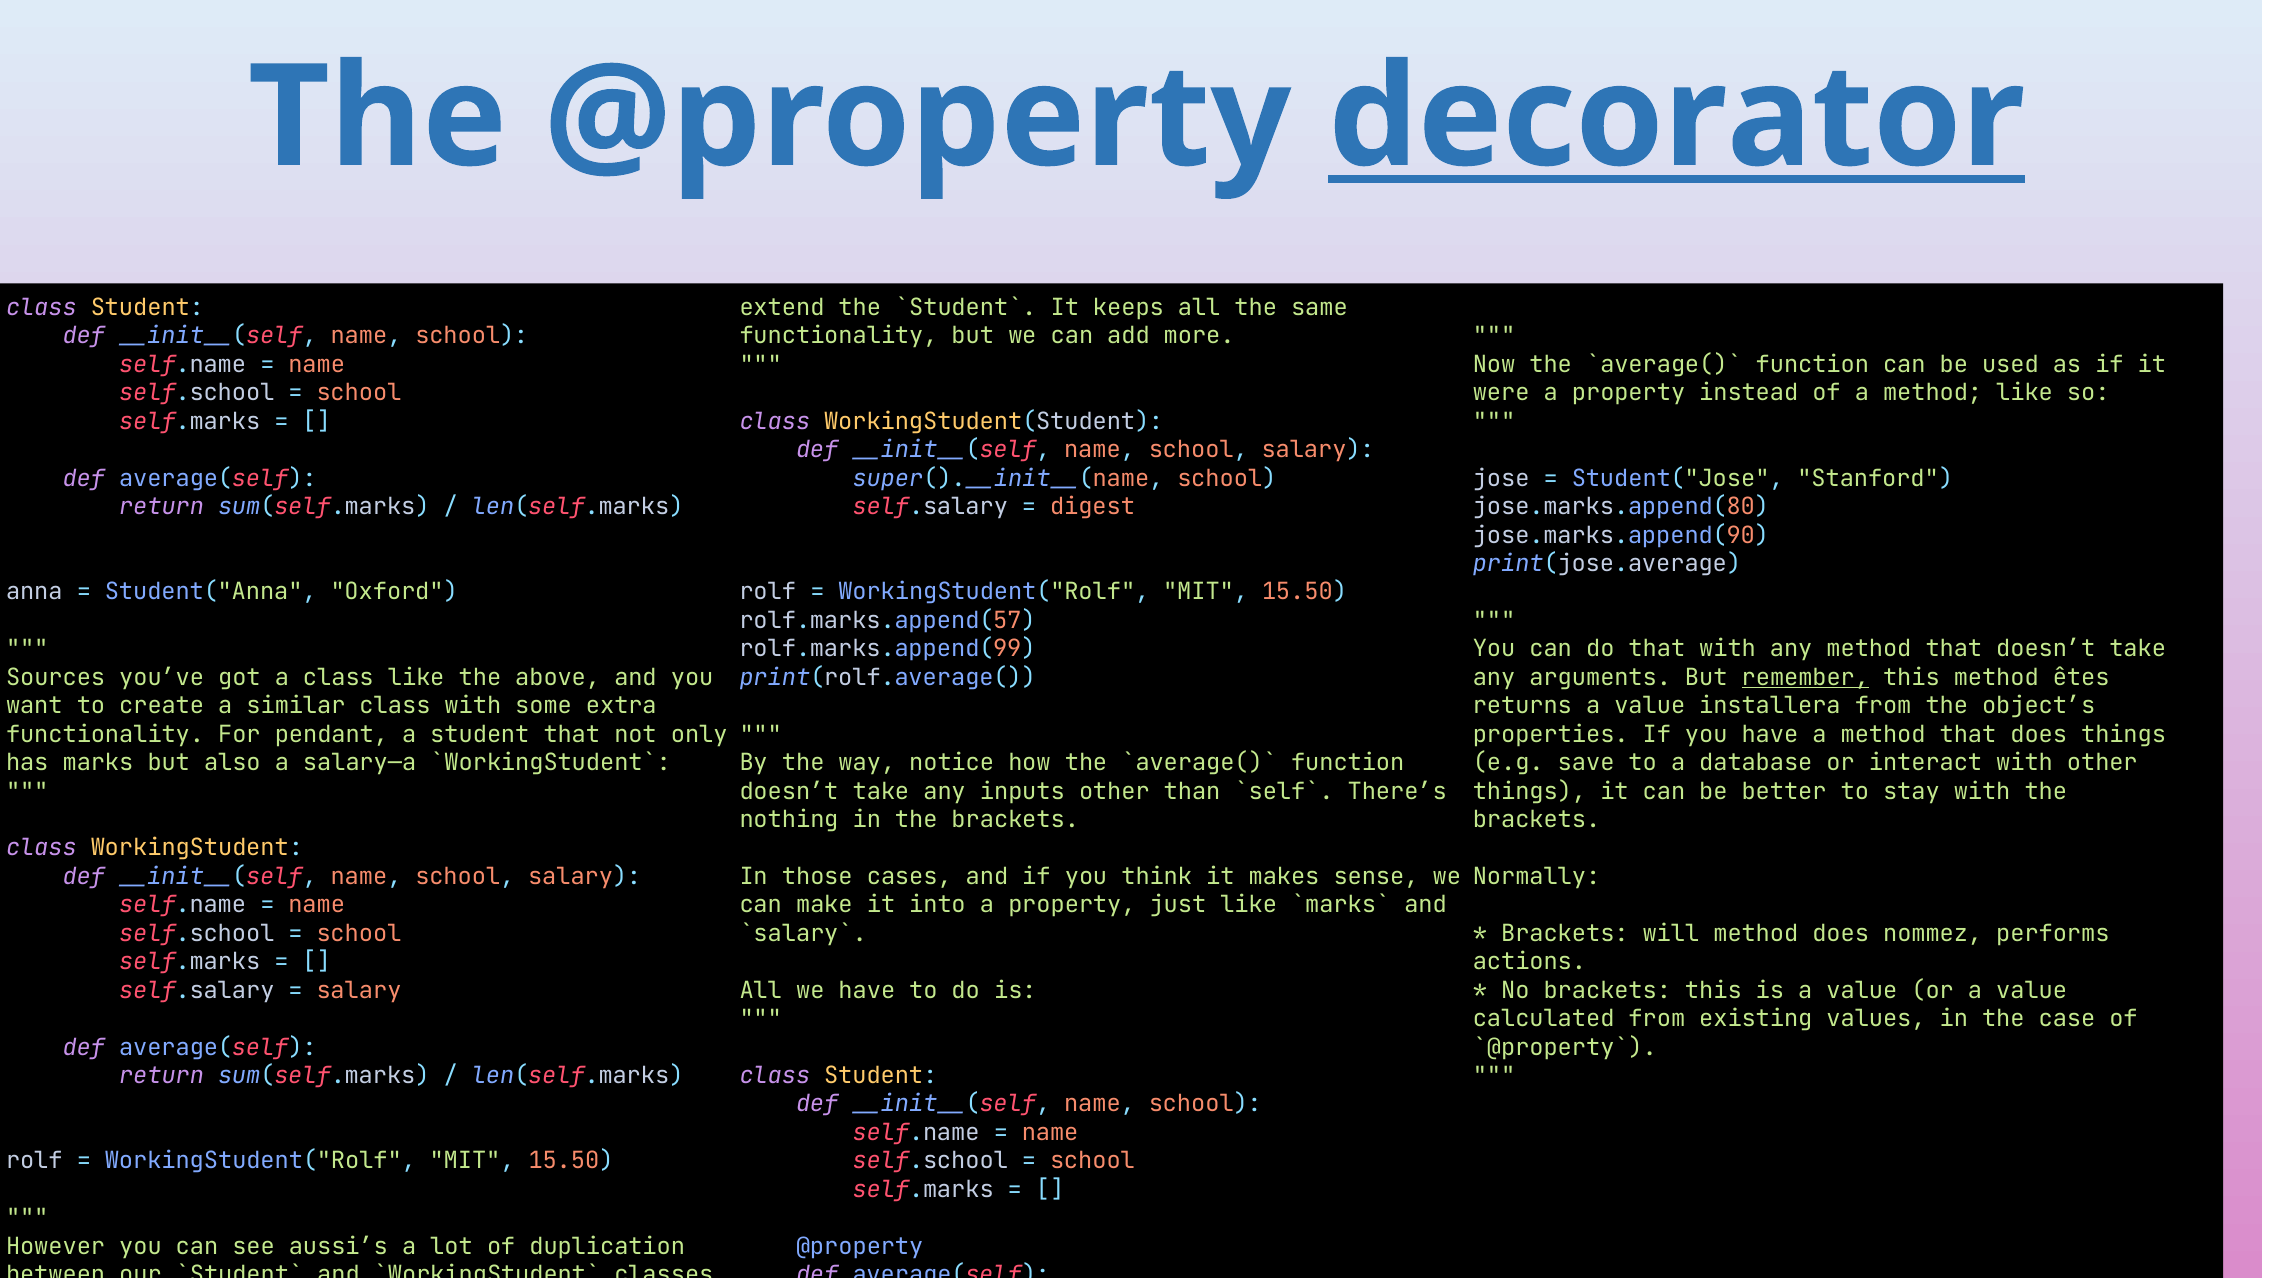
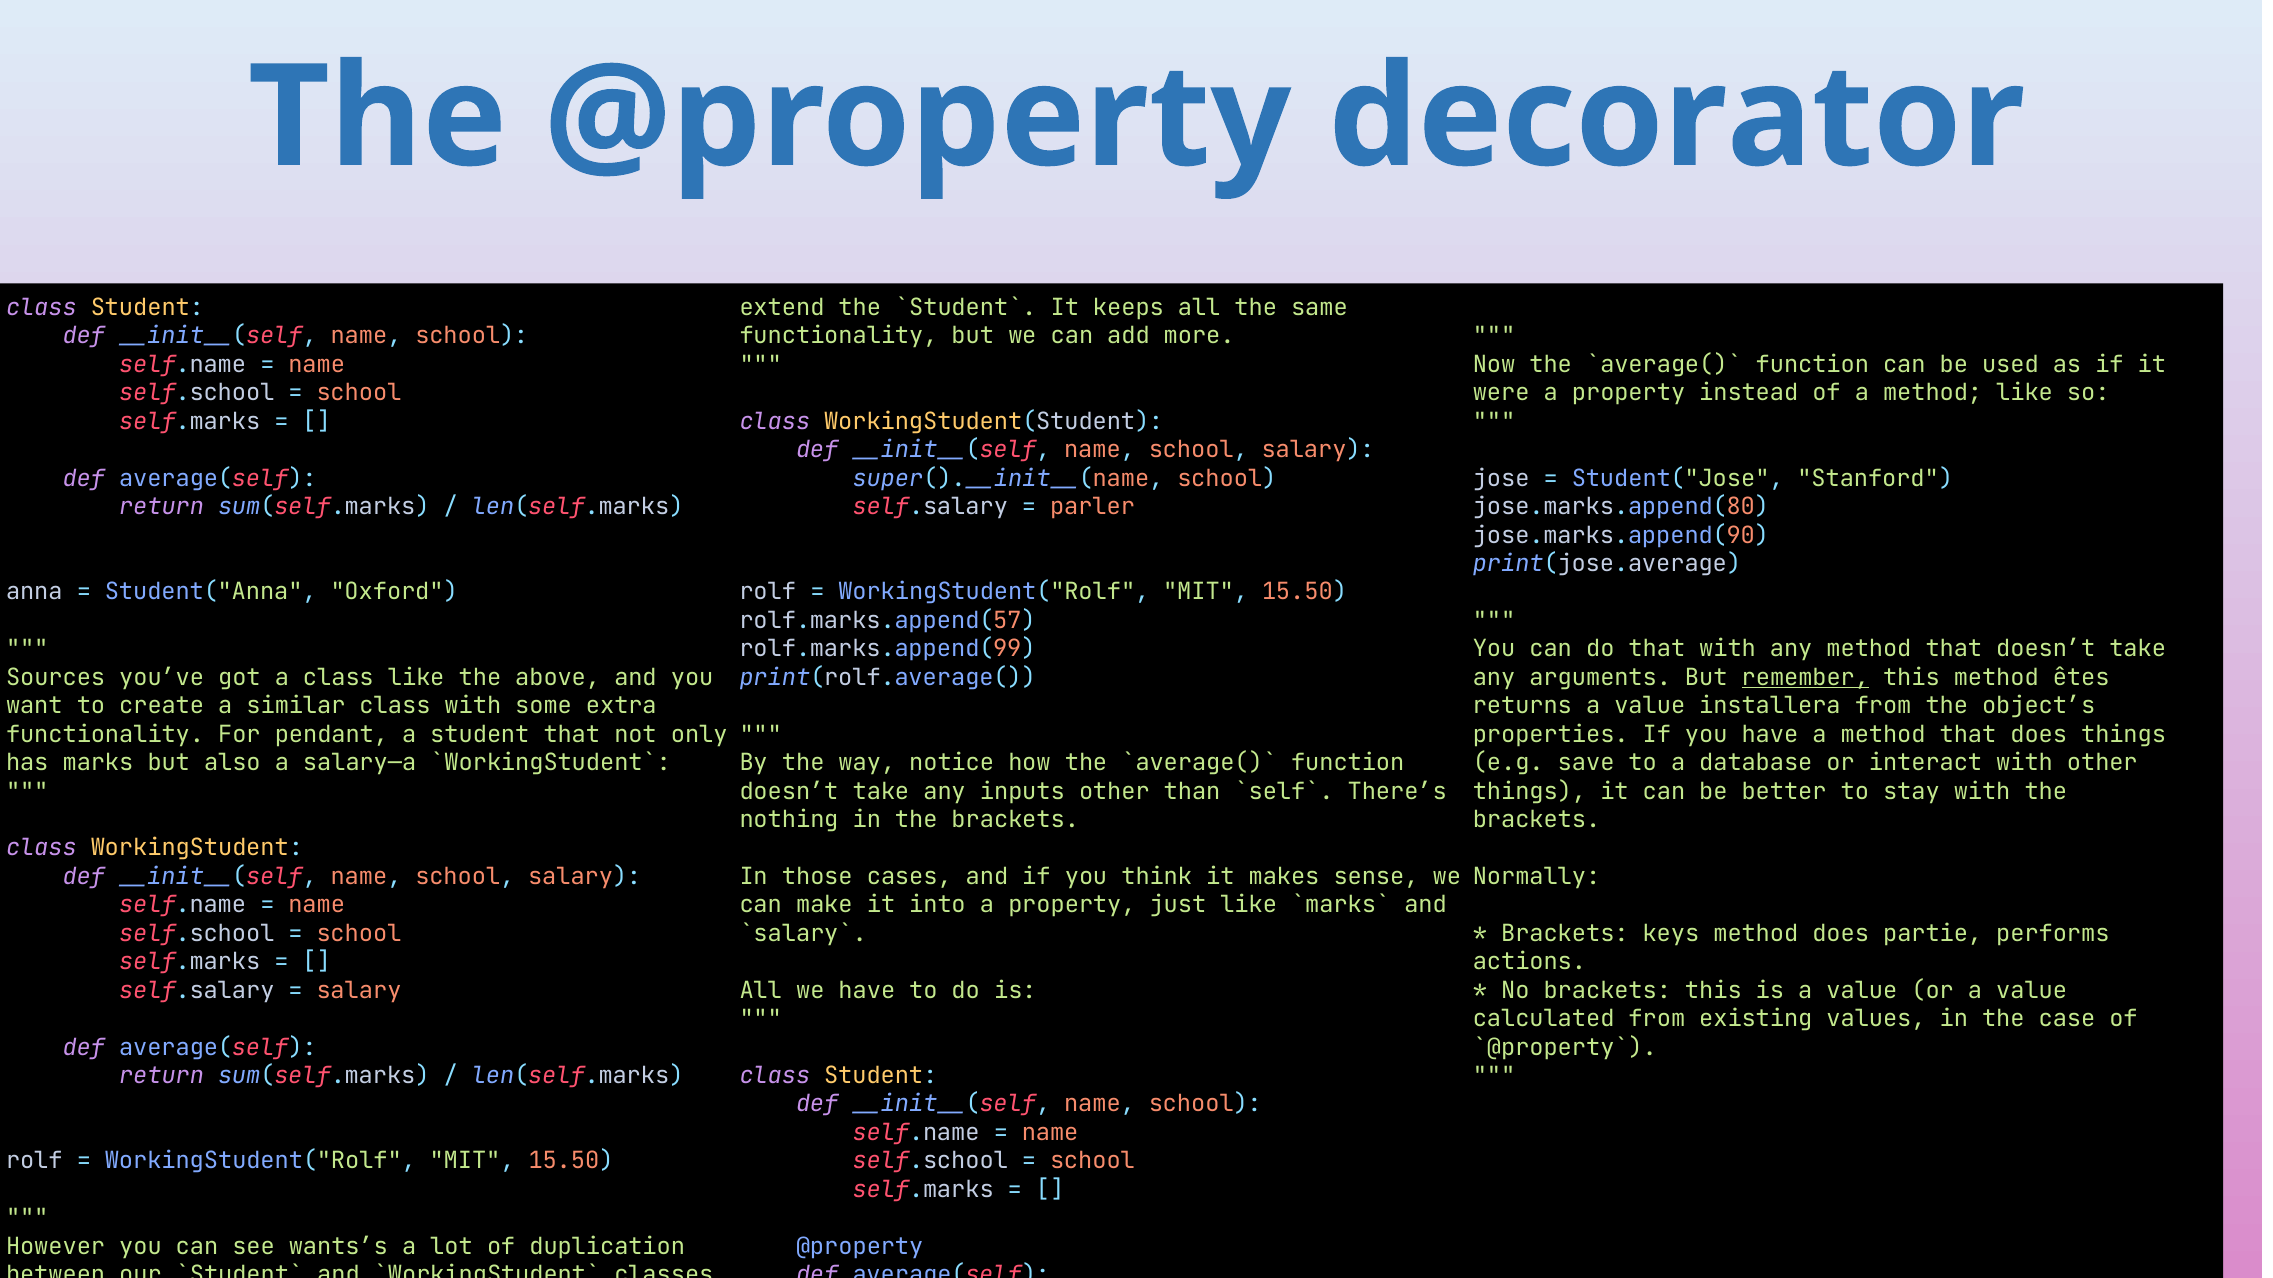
decorator underline: present -> none (1677, 118)
digest: digest -> parler (1093, 507)
will: will -> keys (1671, 934)
nommez: nommez -> partie (1933, 934)
aussi’s: aussi’s -> wants’s (338, 1247)
